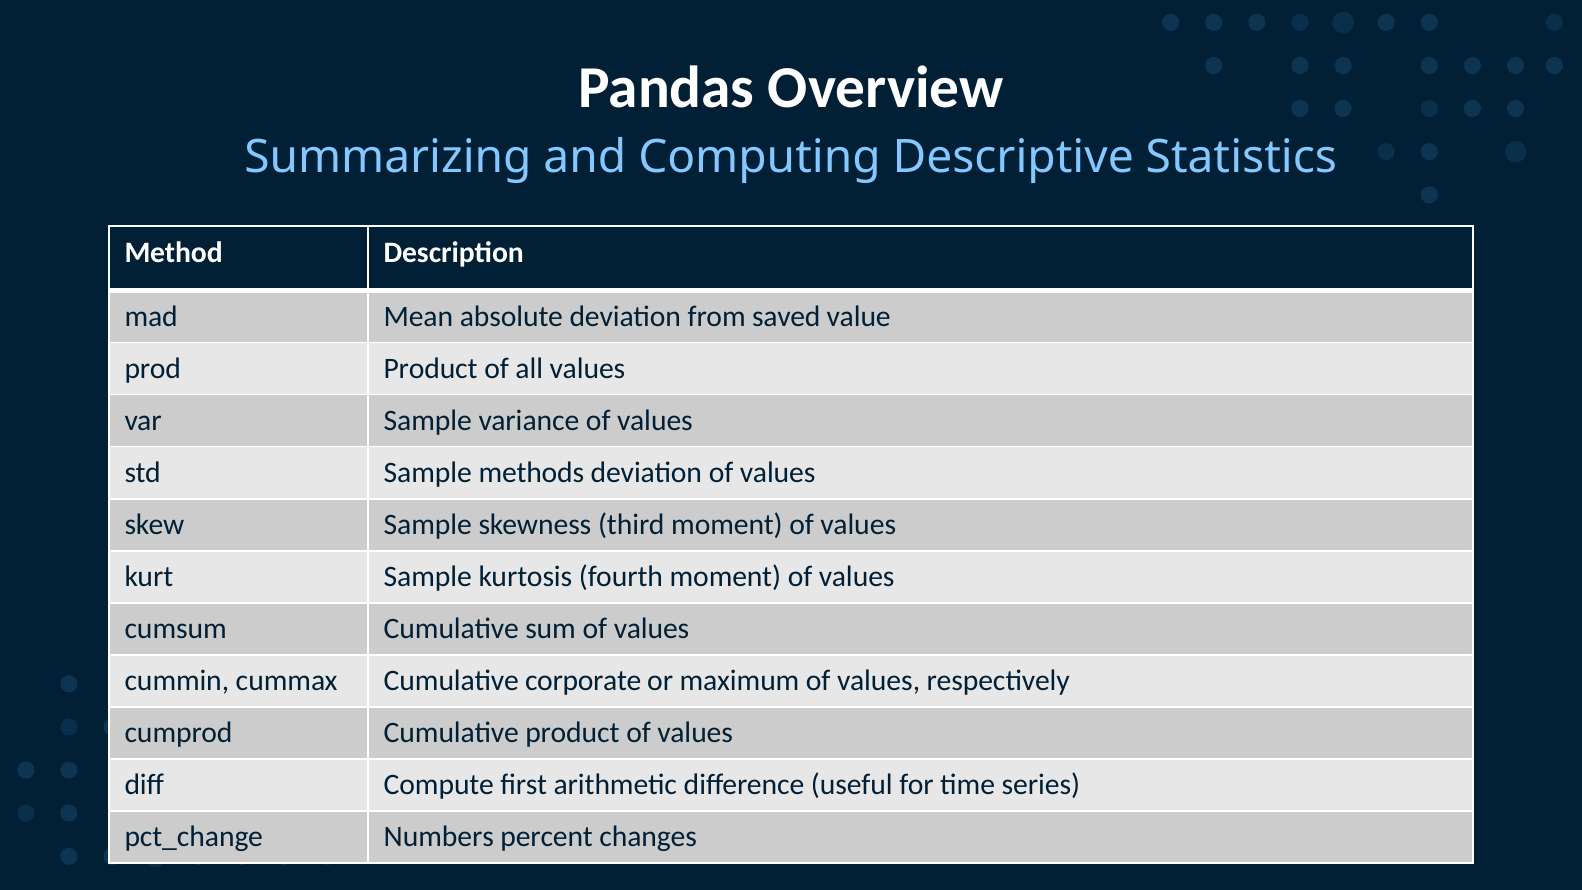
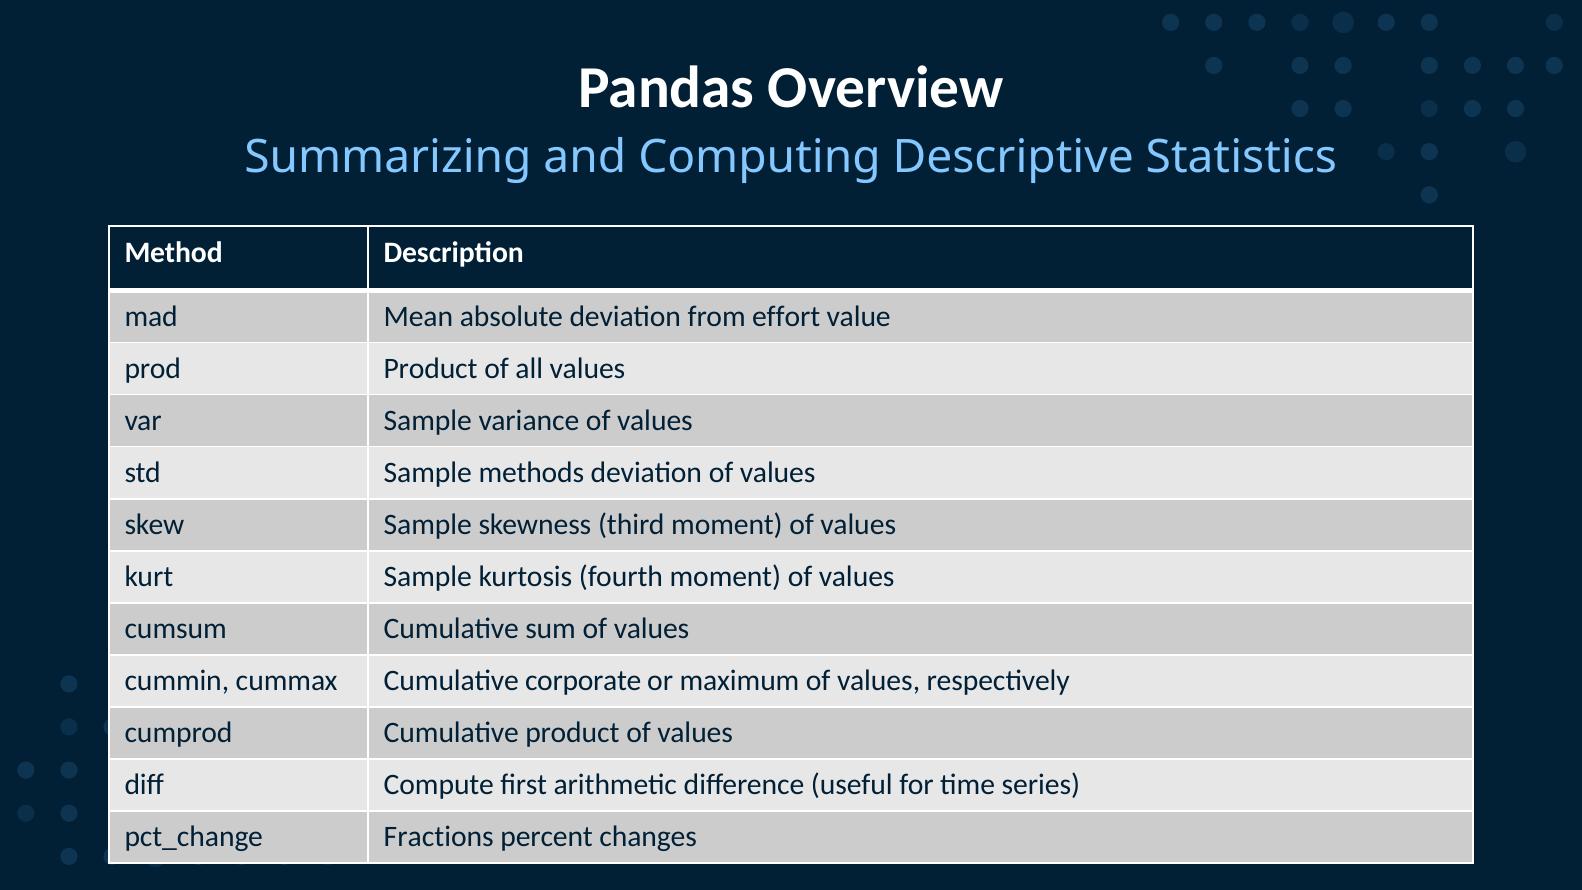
saved: saved -> effort (786, 317)
Numbers: Numbers -> Fractions (439, 837)
